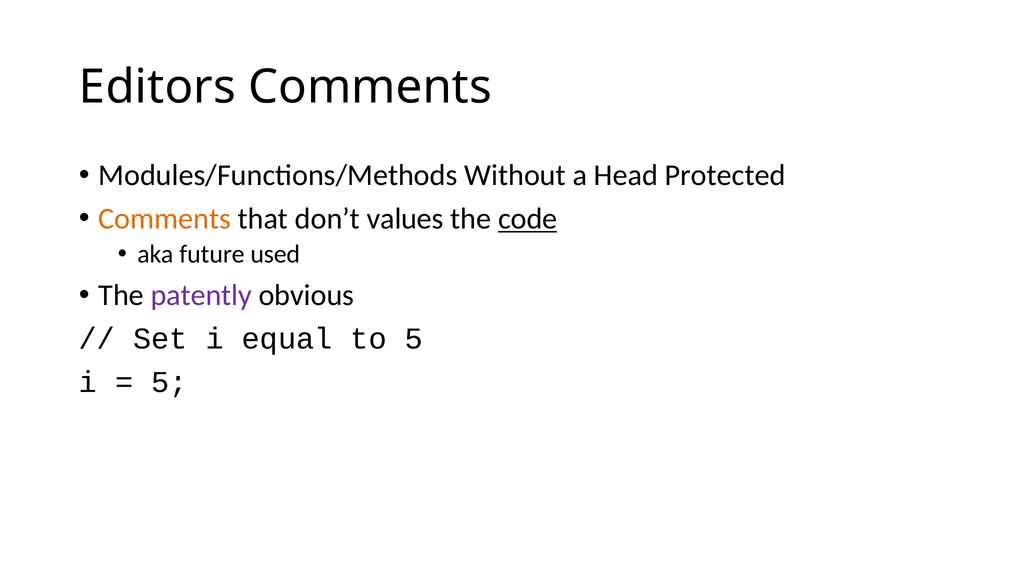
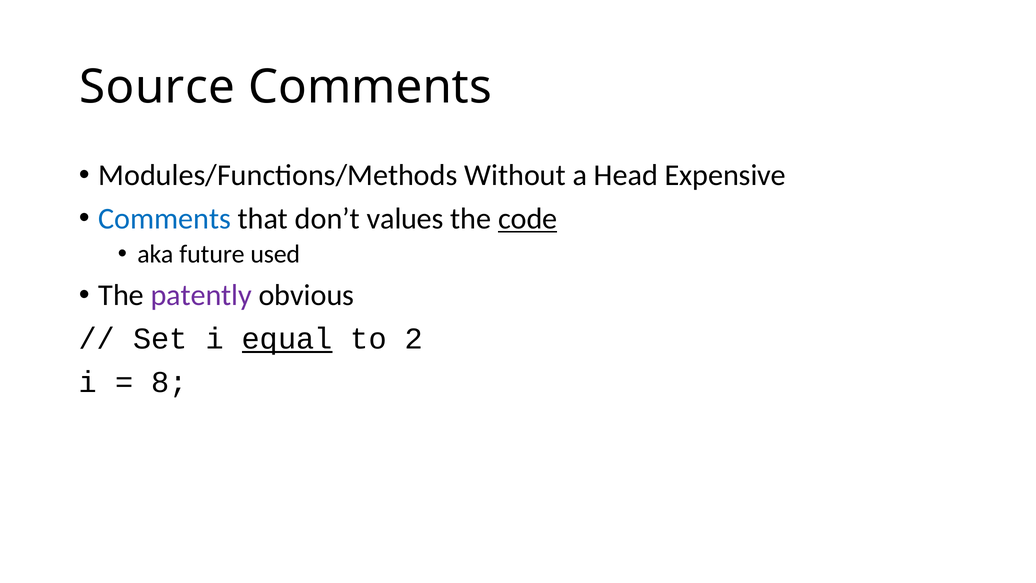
Editors: Editors -> Source (157, 87)
Protected: Protected -> Expensive (725, 175)
Comments colour: orange -> blue (165, 219)
equal underline: none -> present (287, 339)
to 5: 5 -> 2 (414, 339)
5: 5 -> 8 (169, 382)
